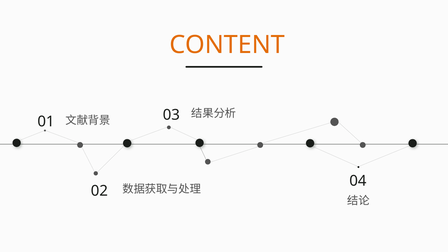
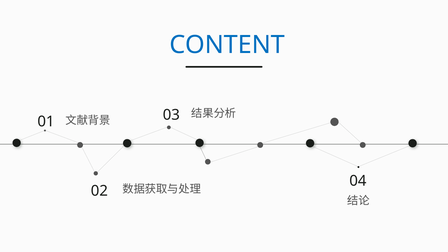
CONTENT colour: orange -> blue (227, 45)
